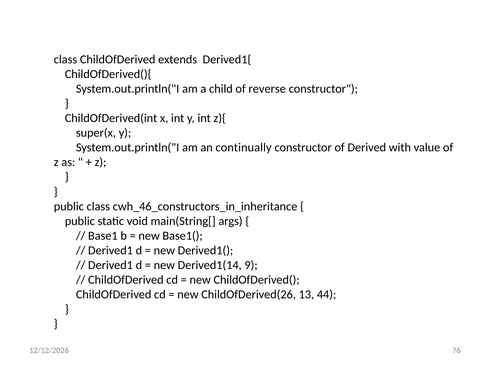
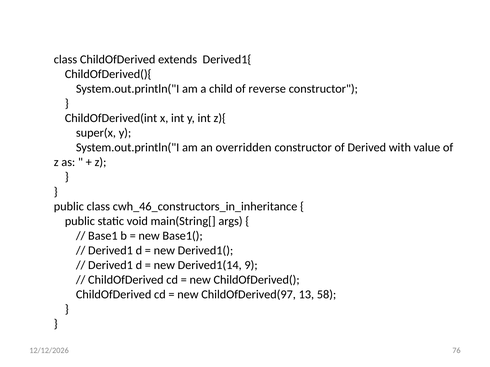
continually: continually -> overridden (244, 148)
ChildOfDerived(26: ChildOfDerived(26 -> ChildOfDerived(97 (249, 295)
44: 44 -> 58 (327, 295)
